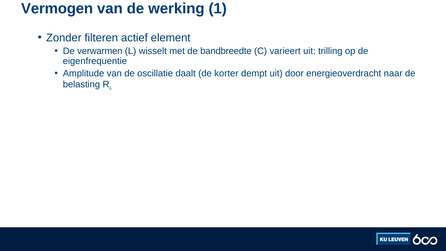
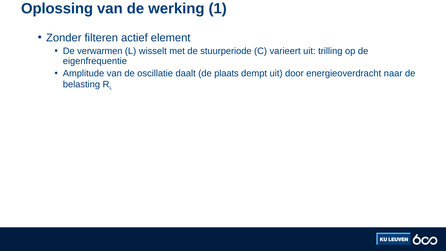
Vermogen: Vermogen -> Oplossing (57, 9)
bandbreedte: bandbreedte -> stuurperiode (226, 51)
korter: korter -> plaats (226, 73)
